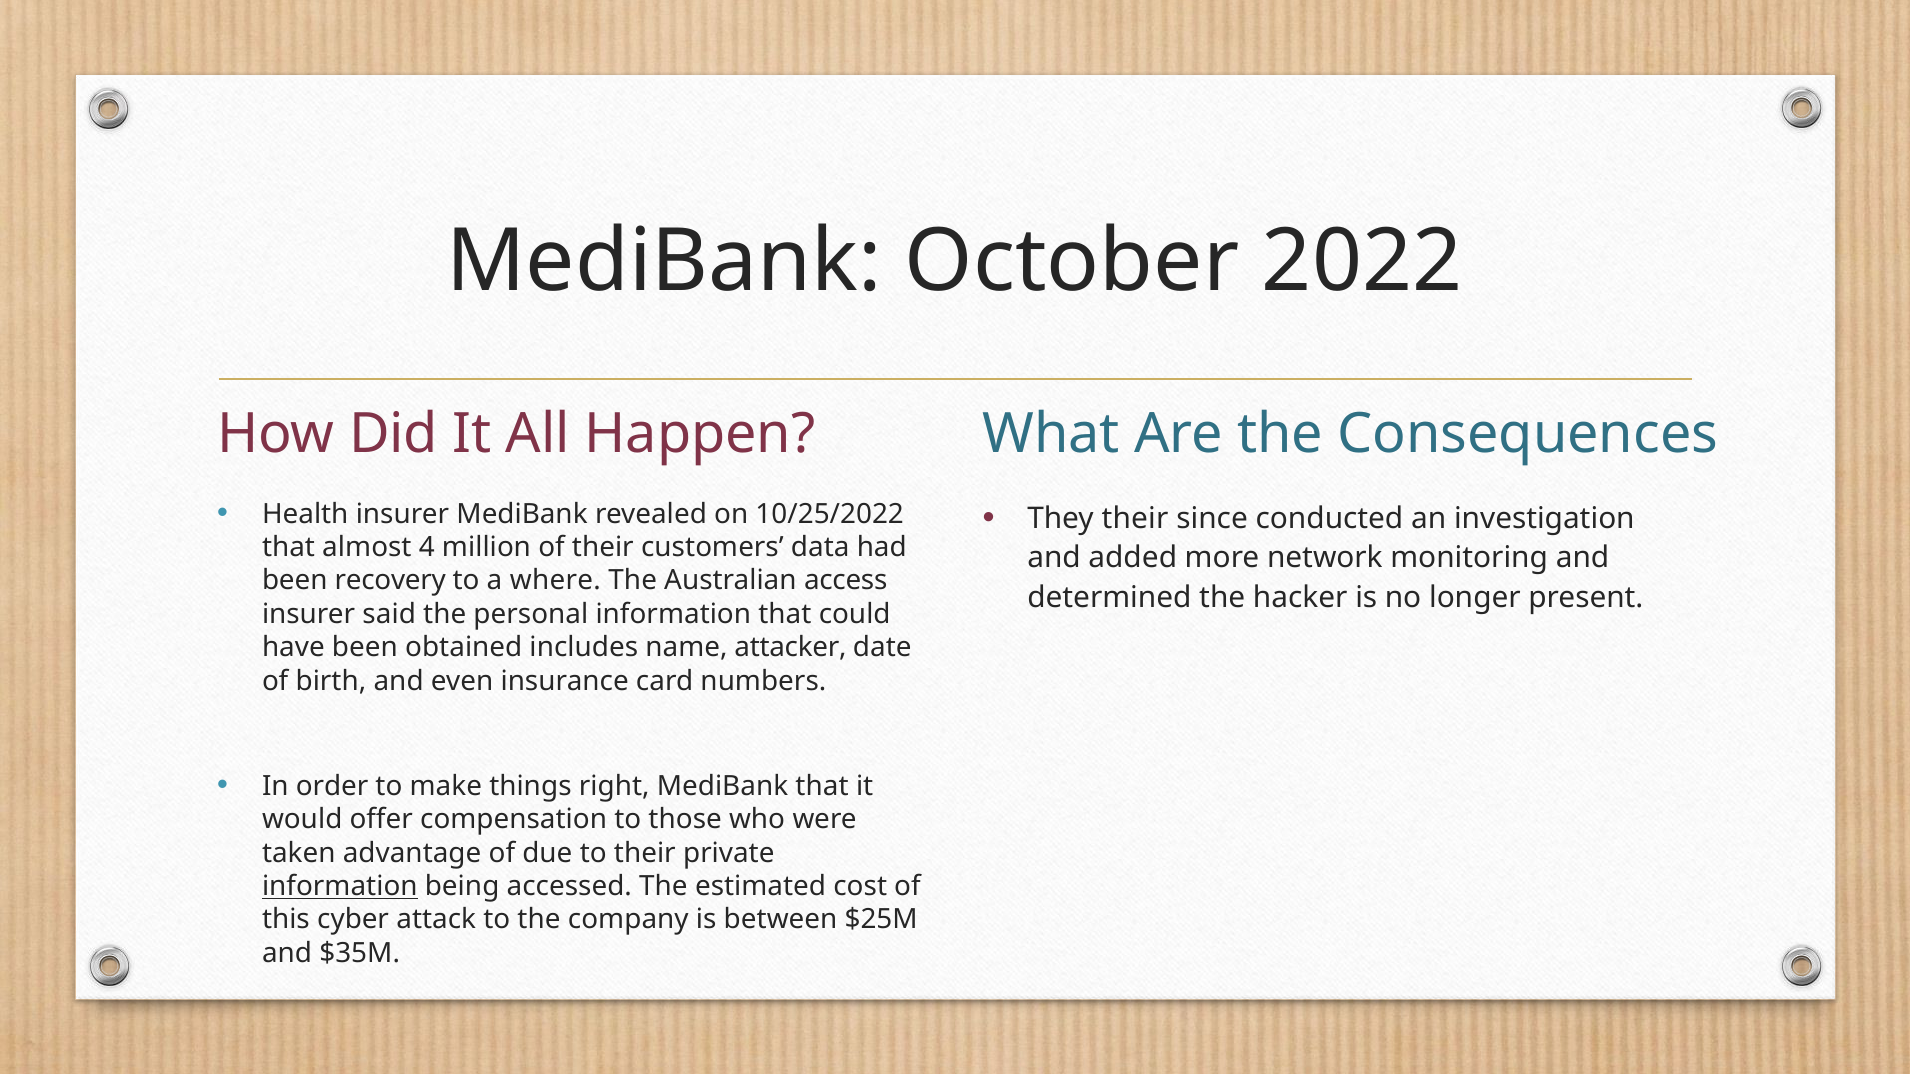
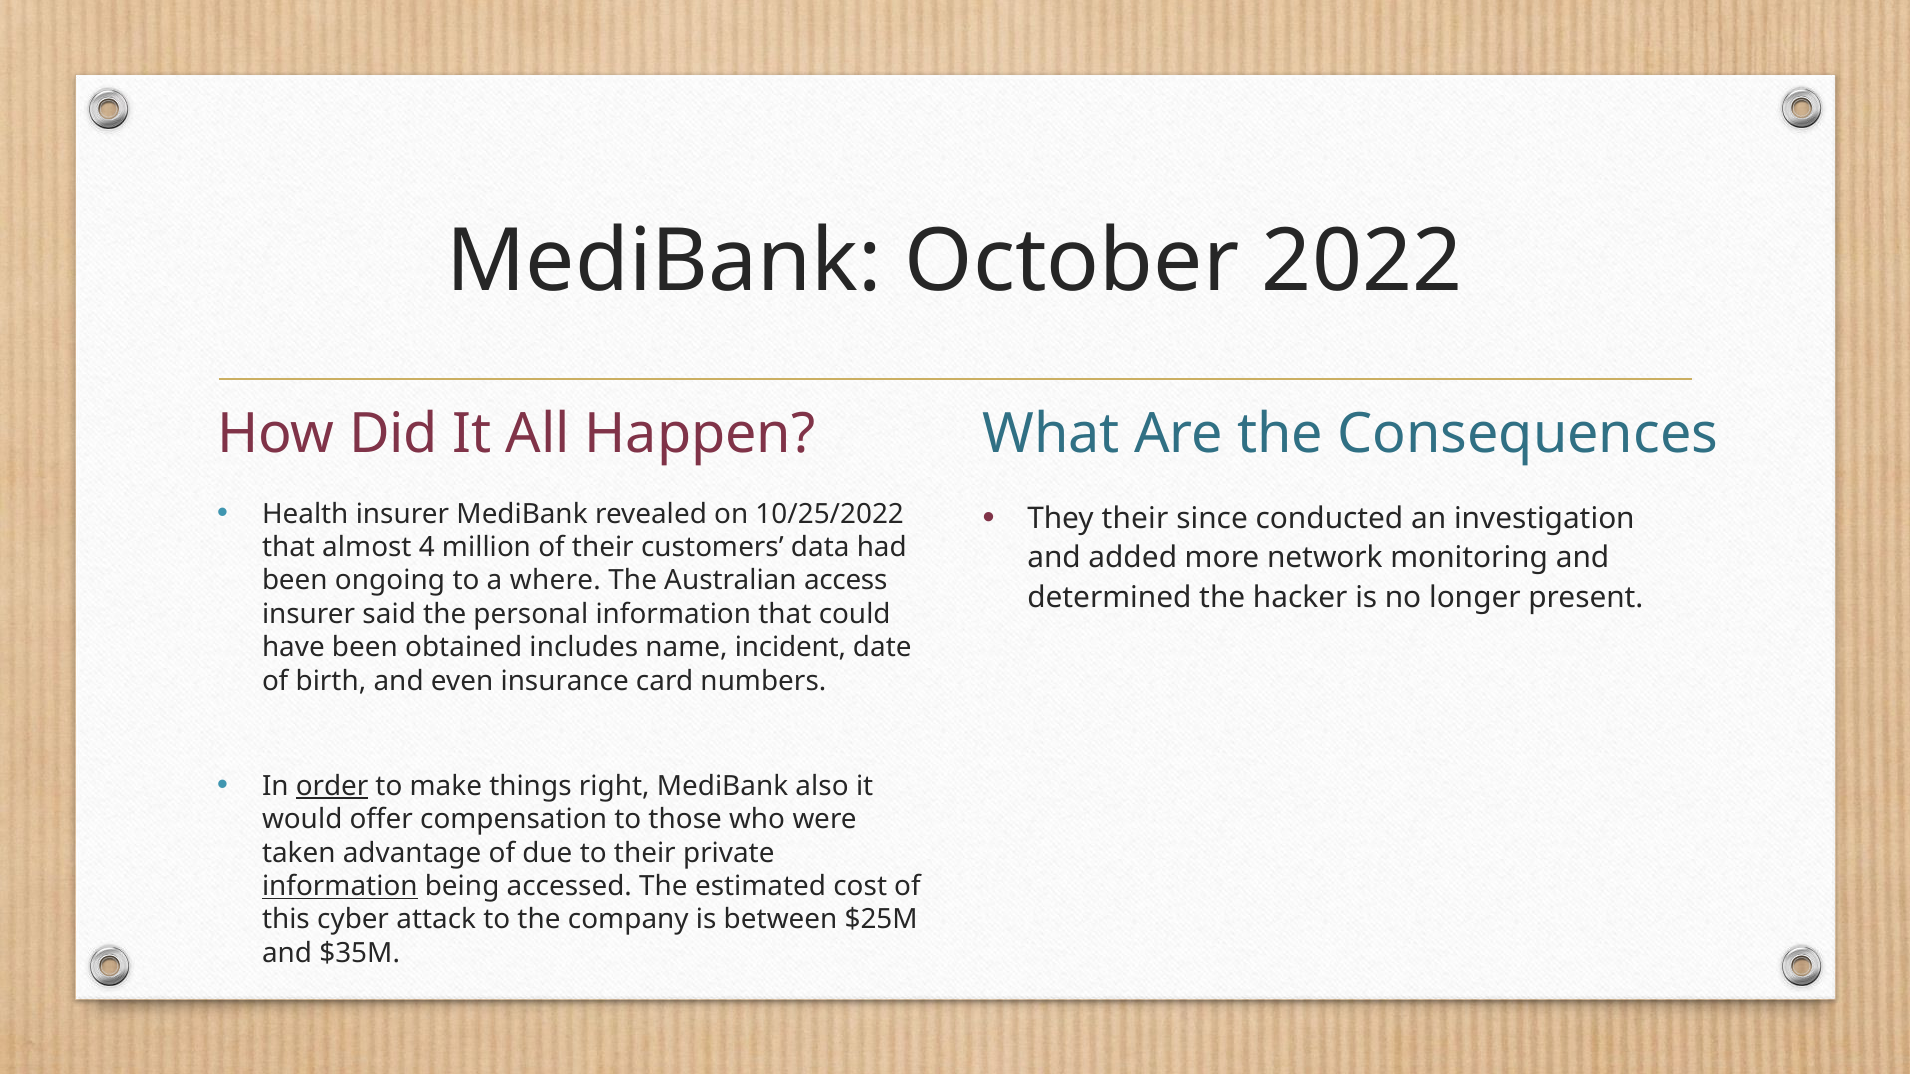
recovery: recovery -> ongoing (390, 581)
attacker: attacker -> incident (790, 648)
order underline: none -> present (332, 786)
MediBank that: that -> also (822, 786)
